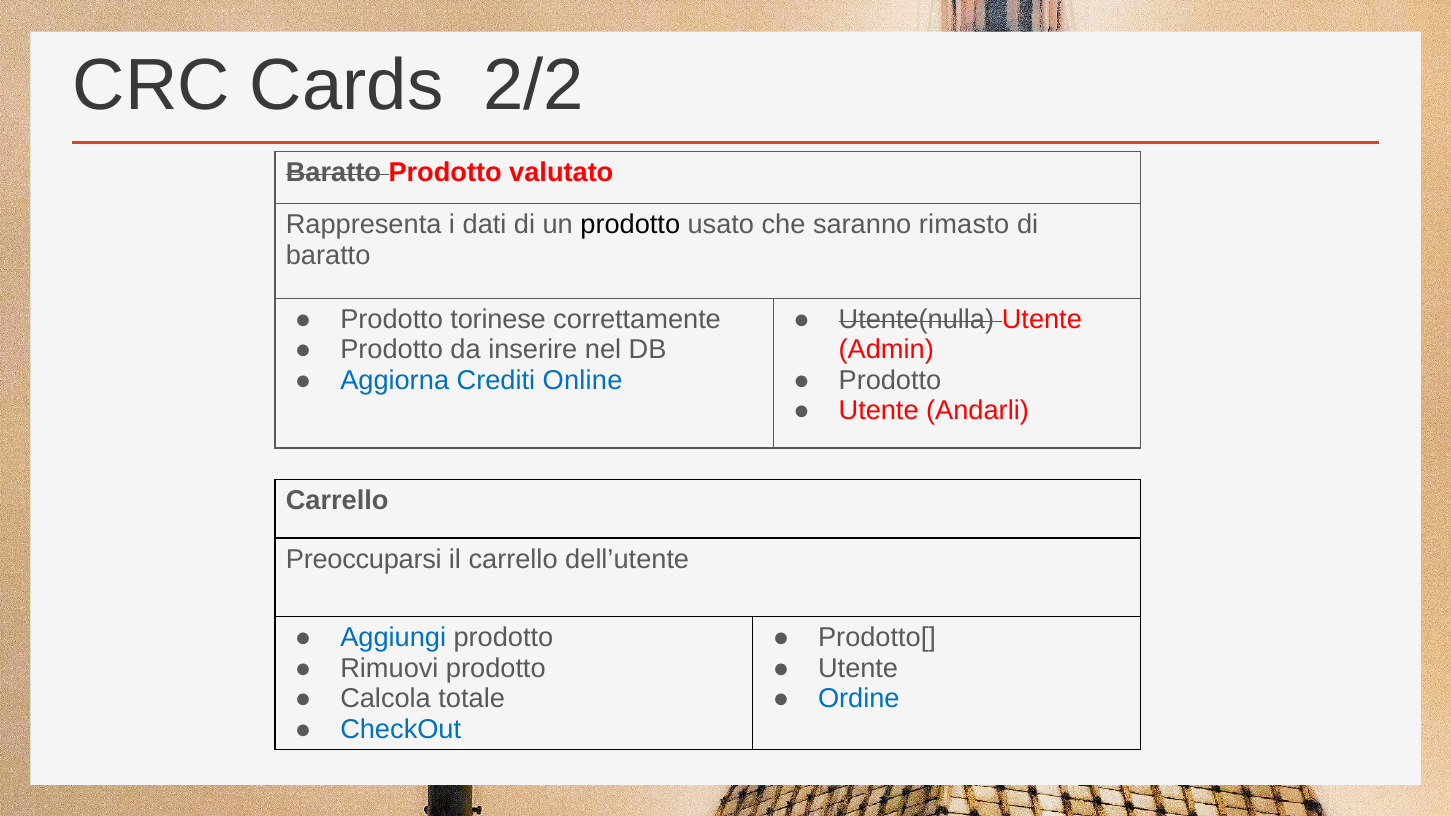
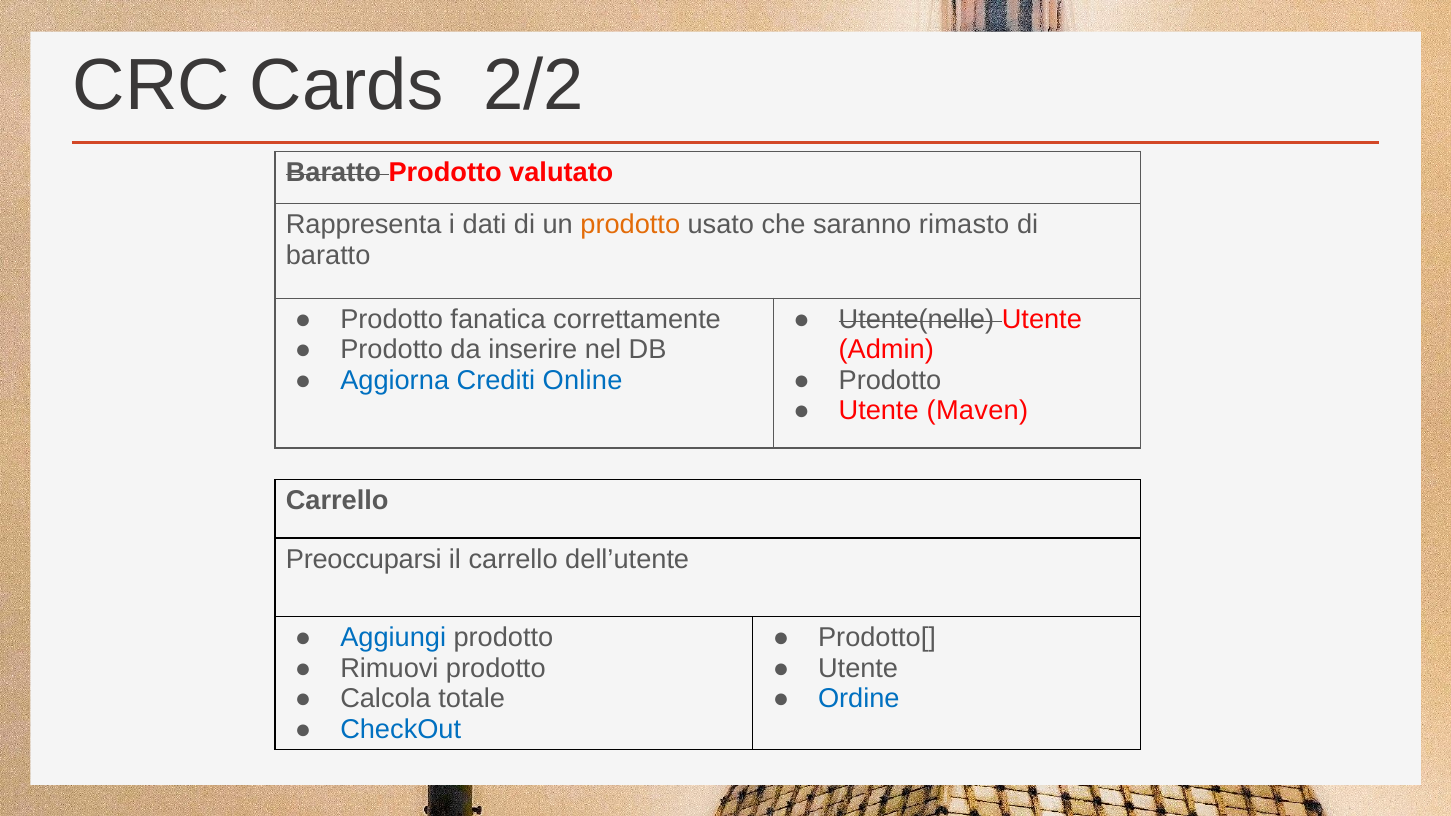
prodotto colour: black -> orange (630, 225)
torinese: torinese -> fanatica (498, 319)
Utente(nulla: Utente(nulla -> Utente(nelle (916, 319)
Andarli: Andarli -> Maven (977, 411)
